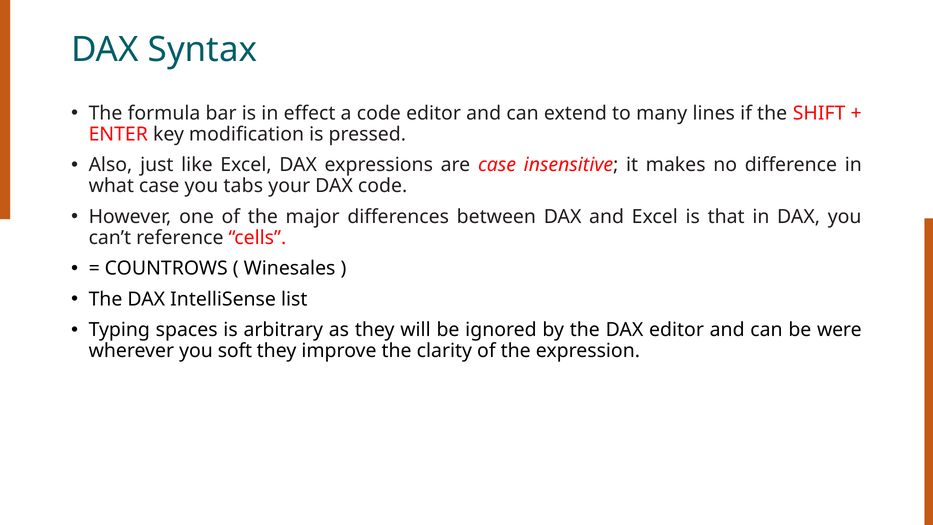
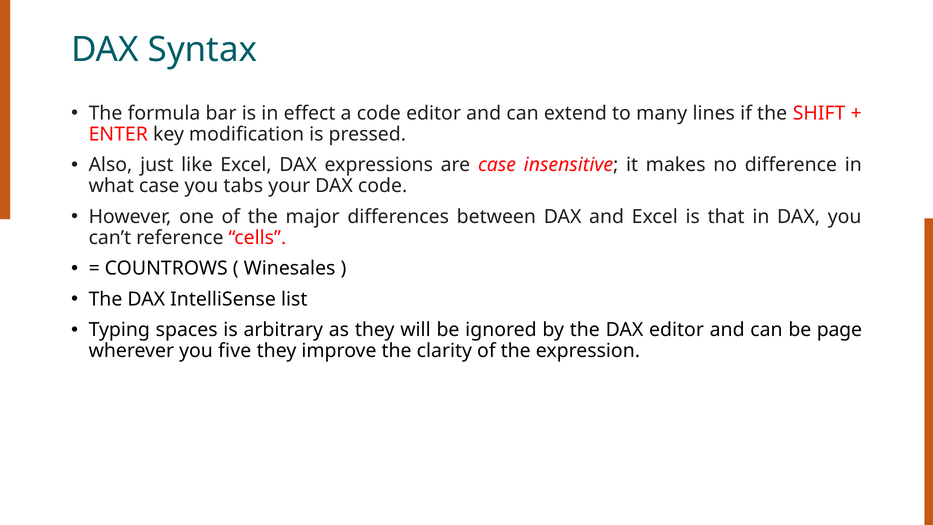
were: were -> page (839, 330)
soft: soft -> five (235, 351)
